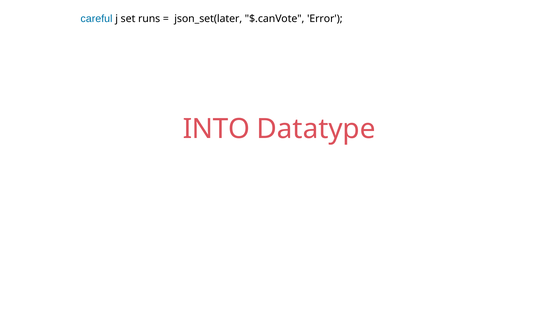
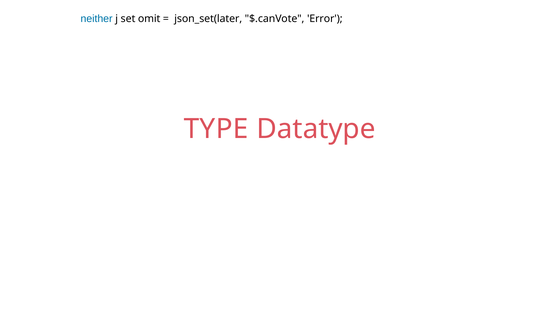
careful: careful -> neither (97, 19)
runs: runs -> omit (149, 19)
INTO: INTO -> TYPE (216, 129)
